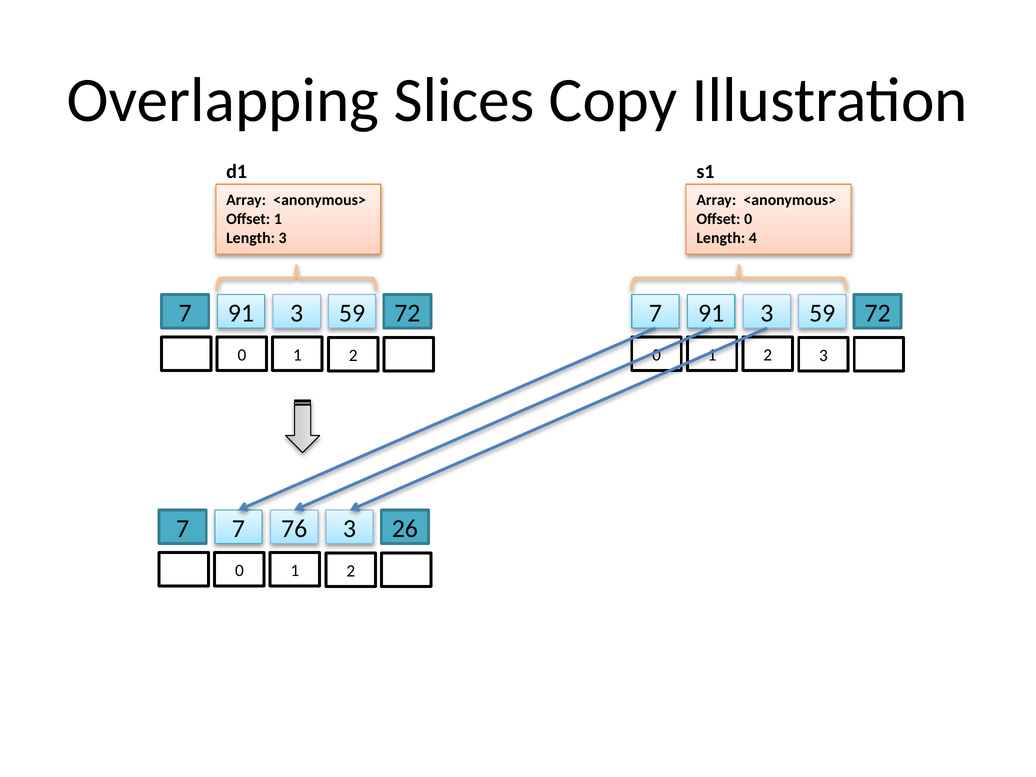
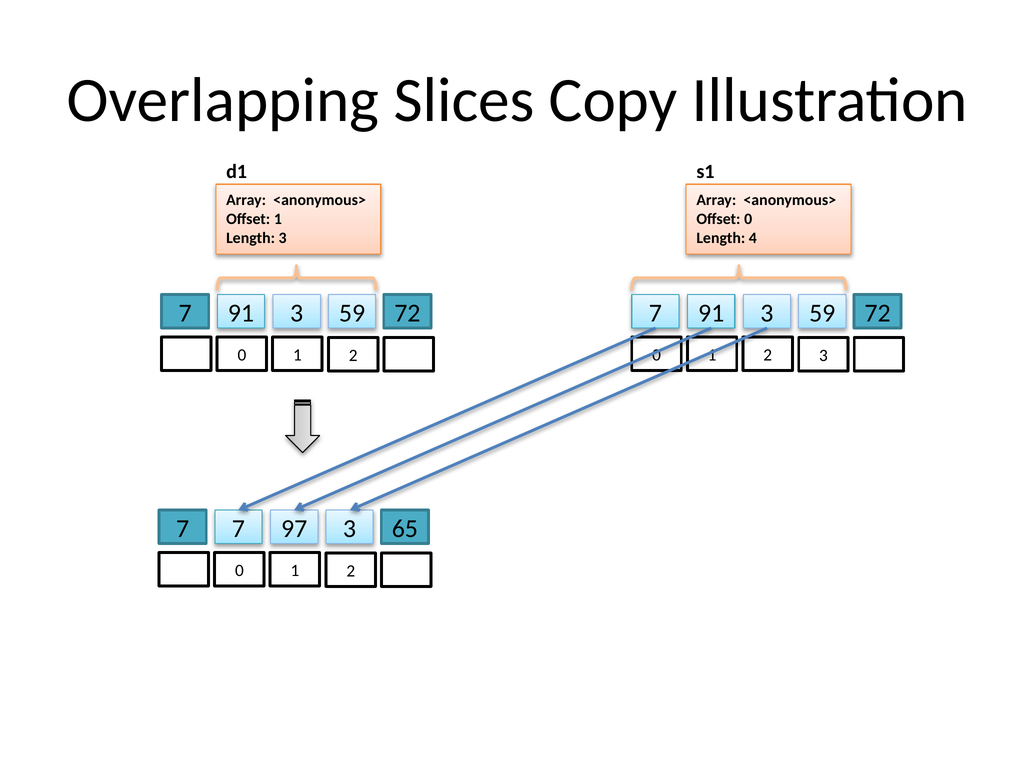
76: 76 -> 97 (294, 529)
26: 26 -> 65 (405, 529)
